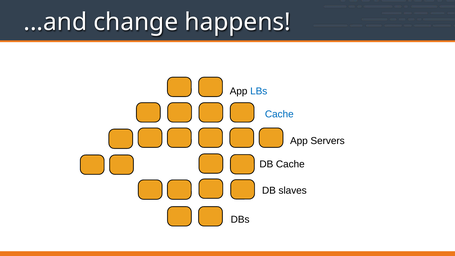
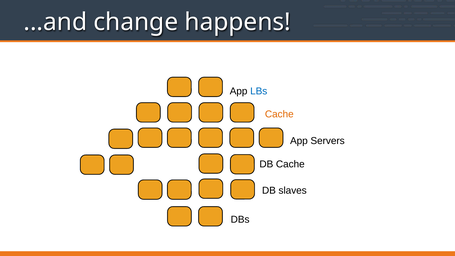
Cache colour: blue -> orange (279, 114)
